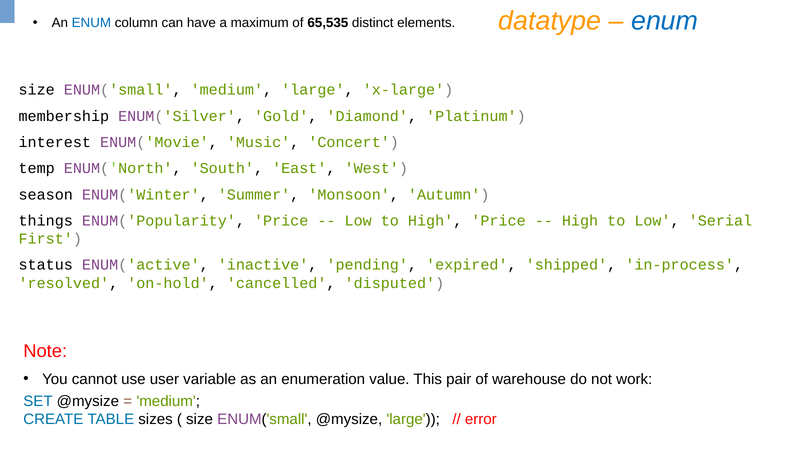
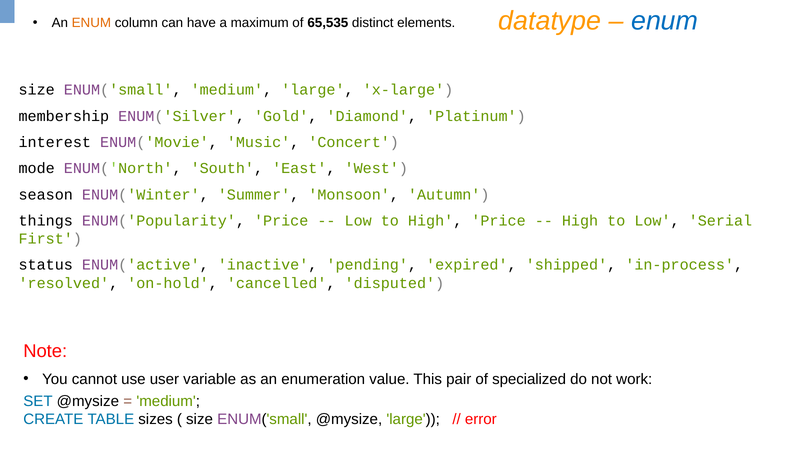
ENUM colour: blue -> orange (91, 23)
temp: temp -> mode (37, 168)
warehouse: warehouse -> specialized (529, 379)
